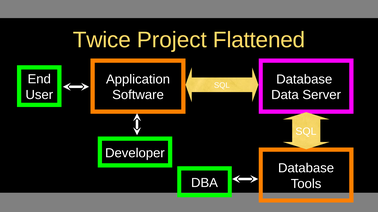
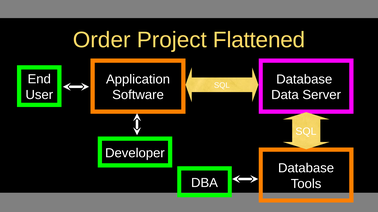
Twice: Twice -> Order (102, 40)
